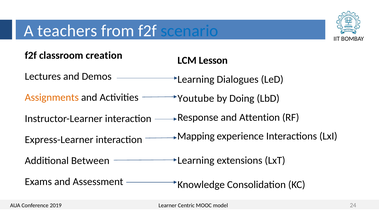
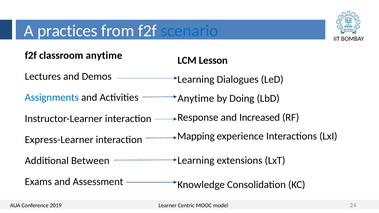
teachers: teachers -> practices (67, 31)
classroom creation: creation -> anytime (104, 55)
Assignments colour: orange -> blue (52, 98)
Youtube: Youtube -> Anytime (196, 98)
Attention: Attention -> Increased (260, 117)
